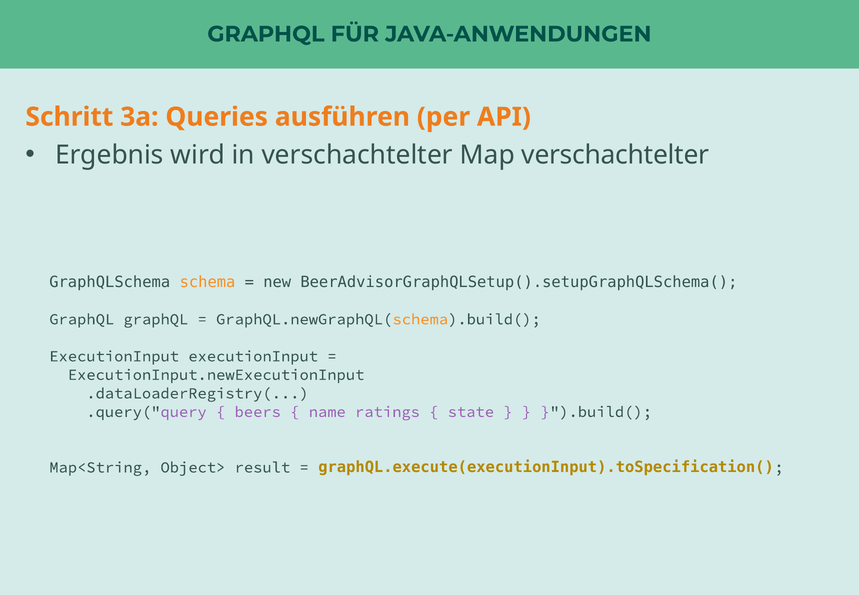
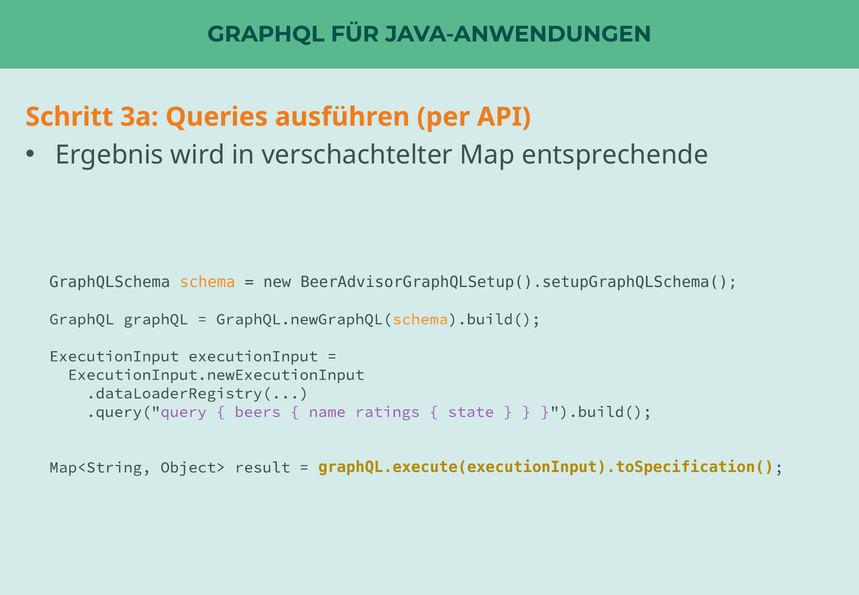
Map verschachtelter: verschachtelter -> entsprechende (615, 155)
